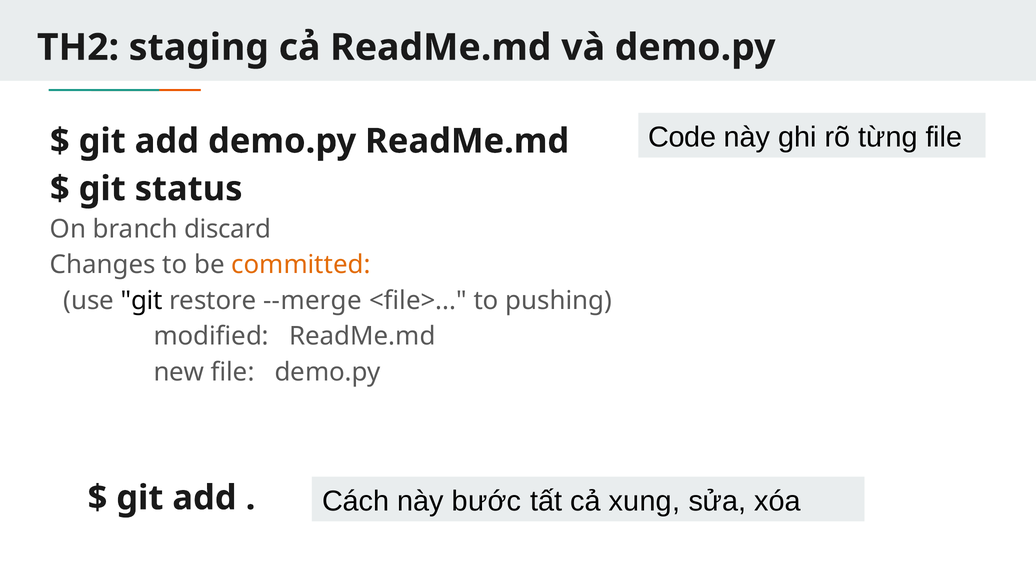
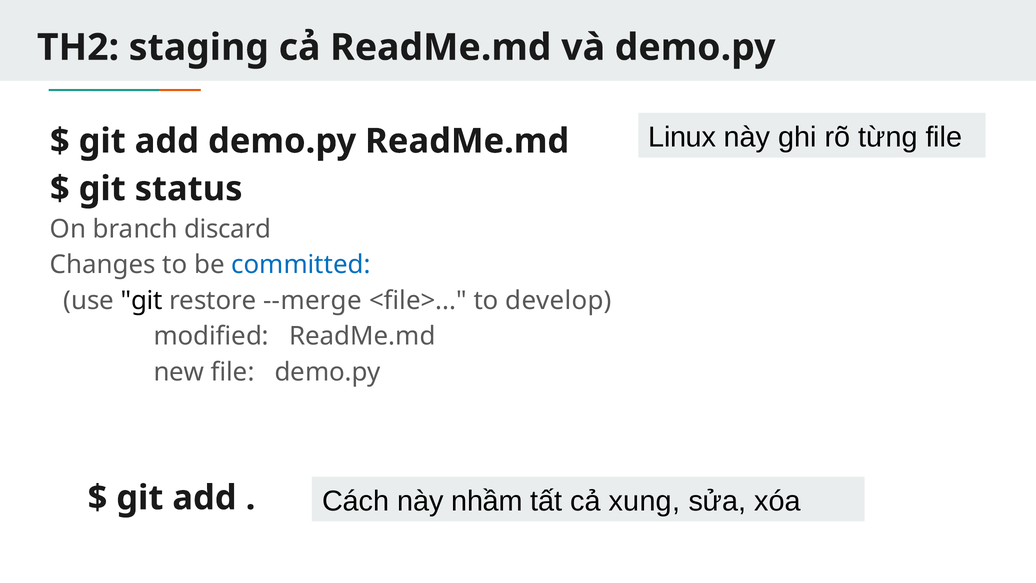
Code: Code -> Linux (682, 137)
committed colour: orange -> blue (301, 265)
pushing: pushing -> develop (558, 300)
bước: bước -> nhầm (487, 501)
